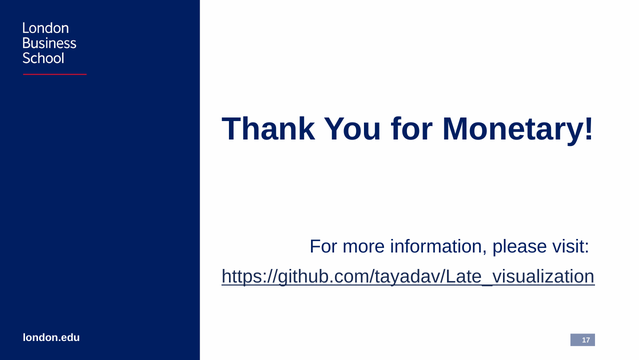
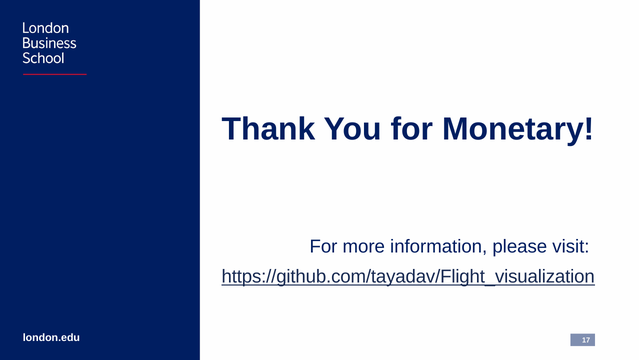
https://github.com/tayadav/Late_visualization: https://github.com/tayadav/Late_visualization -> https://github.com/tayadav/Flight_visualization (408, 276)
